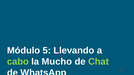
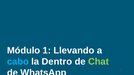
5: 5 -> 1 (47, 51)
cabo colour: light green -> light blue (18, 62)
Mucho: Mucho -> Dentro (57, 62)
